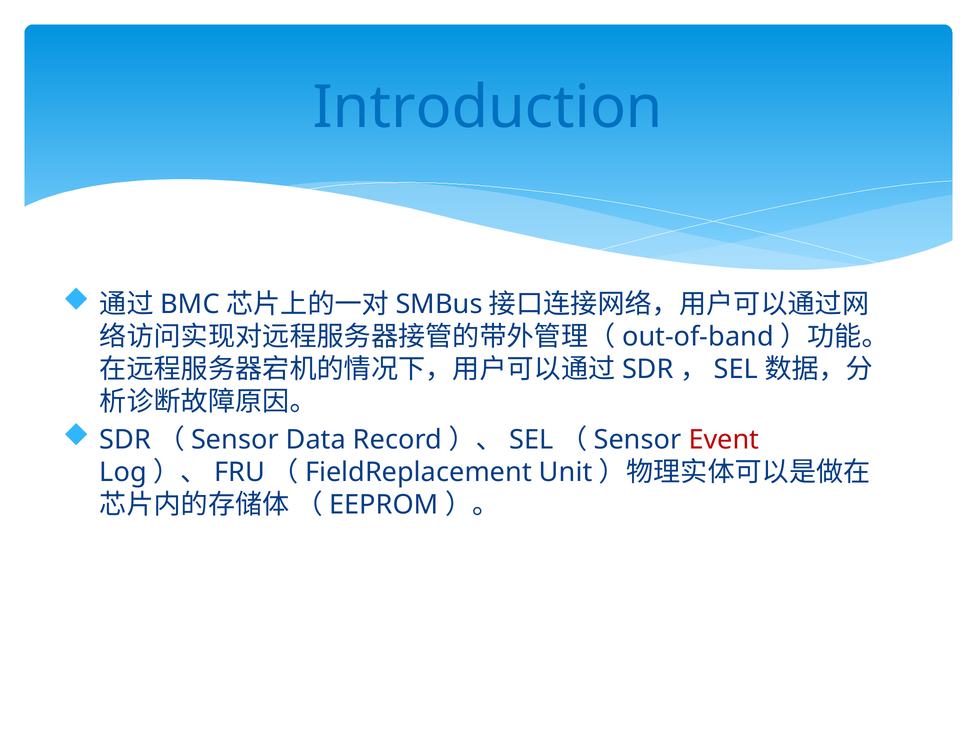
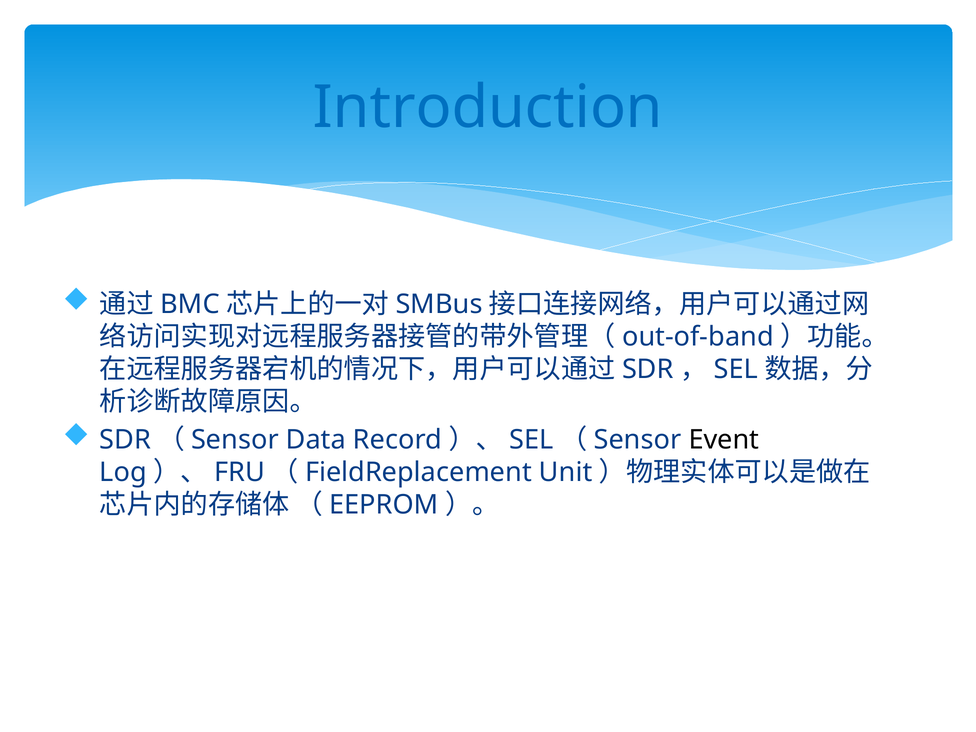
Event colour: red -> black (724, 440)
